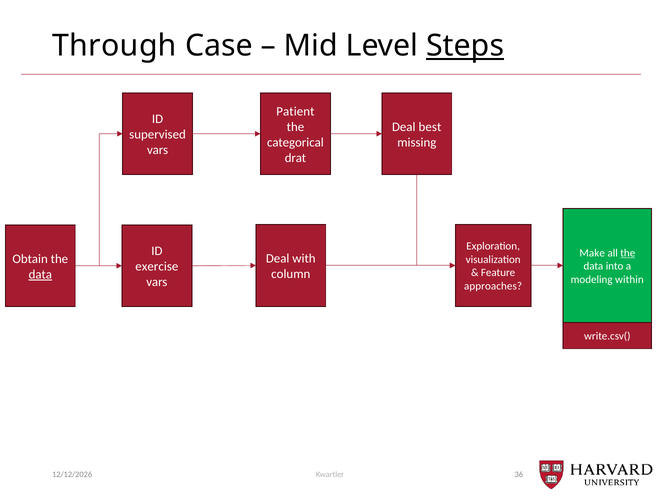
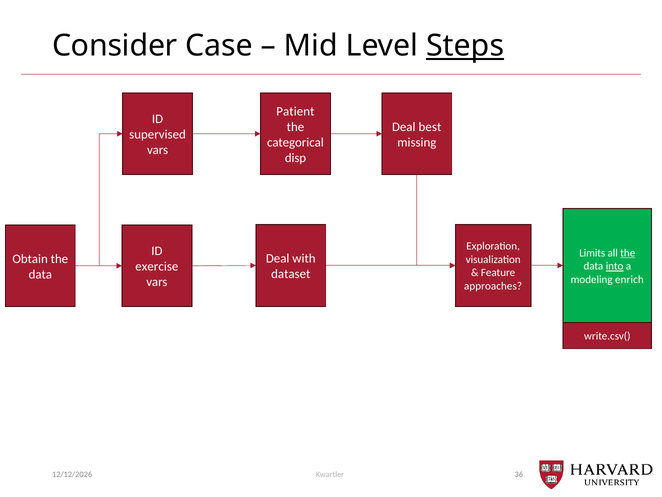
Through: Through -> Consider (115, 46)
drat: drat -> disp (295, 158)
Make: Make -> Limits (592, 253)
into underline: none -> present (615, 266)
column: column -> dataset (291, 274)
data underline: present -> none (40, 274)
within: within -> enrich (629, 279)
